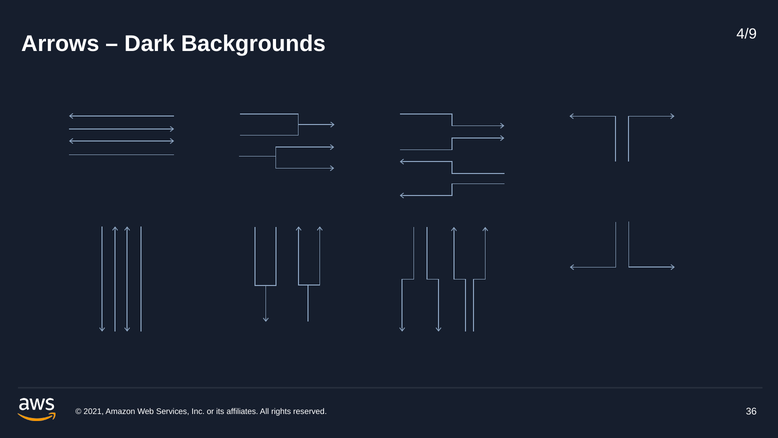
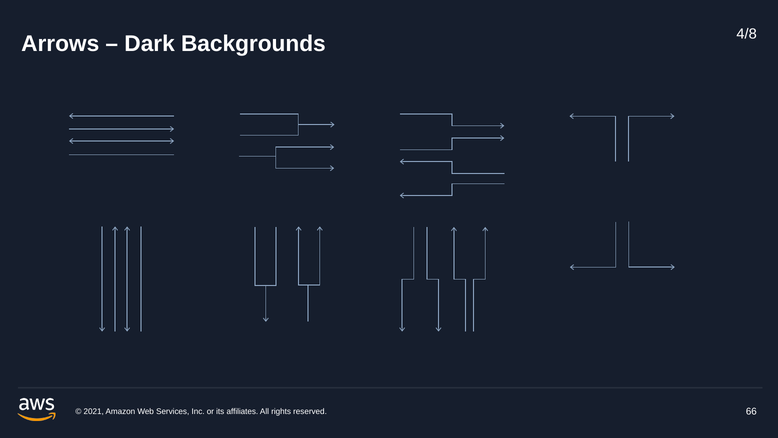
4/9: 4/9 -> 4/8 (747, 34)
36: 36 -> 66 (751, 411)
